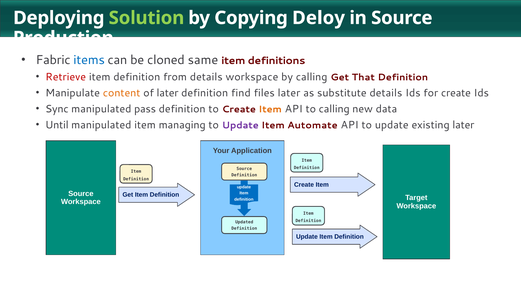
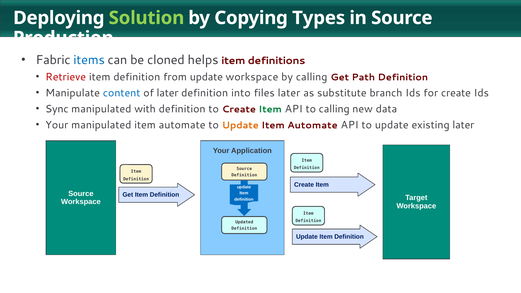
Deloy: Deloy -> Types (319, 18)
same: same -> helps (203, 60)
from details: details -> update (206, 77)
That: That -> Path (363, 77)
content colour: orange -> blue (122, 93)
find: find -> into (241, 93)
substitute details: details -> branch (386, 93)
pass: pass -> with (145, 109)
Item colour: orange -> green (270, 109)
Until: Until -> Your (57, 125)
manipulated item managing: managing -> automate (182, 125)
Update colour: purple -> orange (240, 125)
